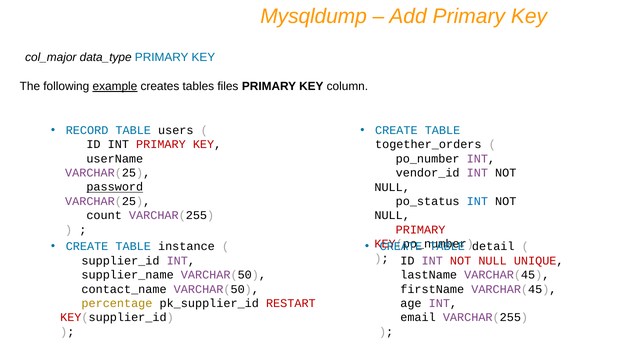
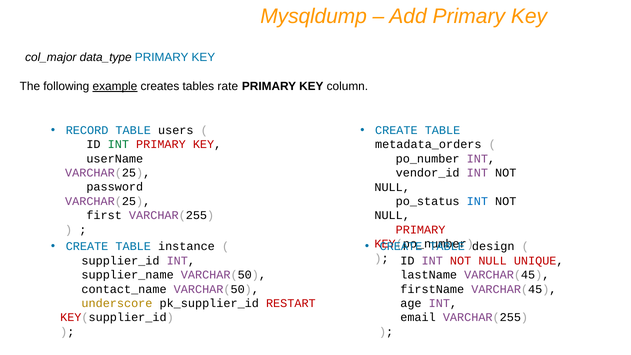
files: files -> rate (228, 86)
INT colour: black -> green (118, 144)
together_orders: together_orders -> metadata_orders (428, 145)
password underline: present -> none (115, 187)
count: count -> first (104, 215)
detail: detail -> design (493, 247)
percentage: percentage -> underscore (117, 303)
